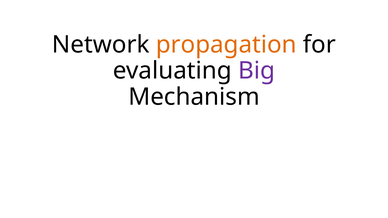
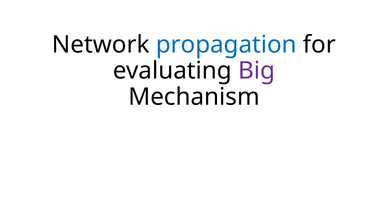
propagation colour: orange -> blue (226, 45)
